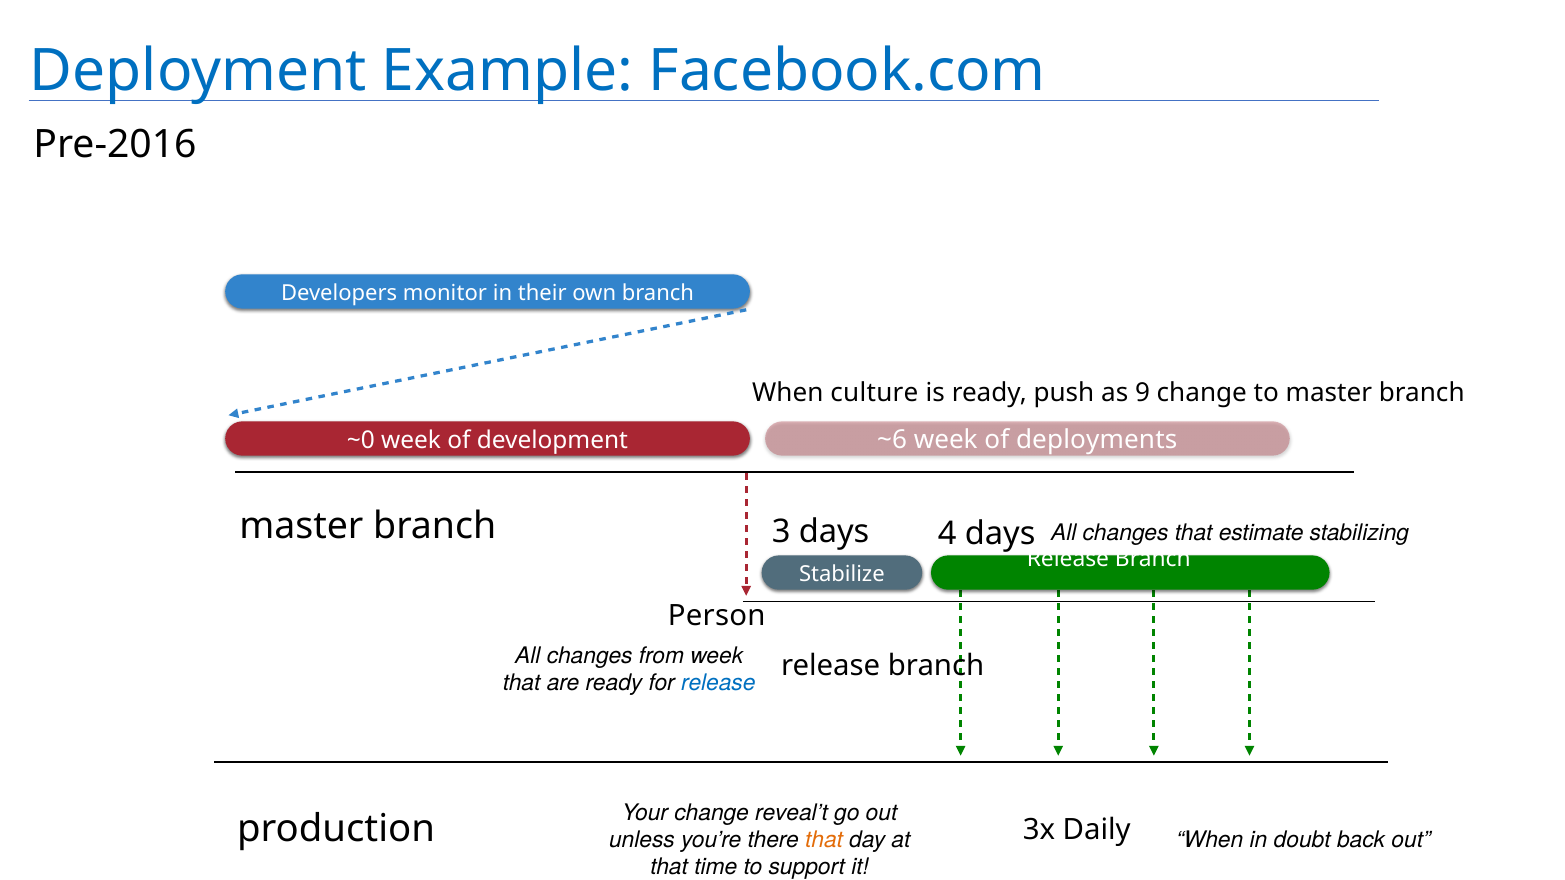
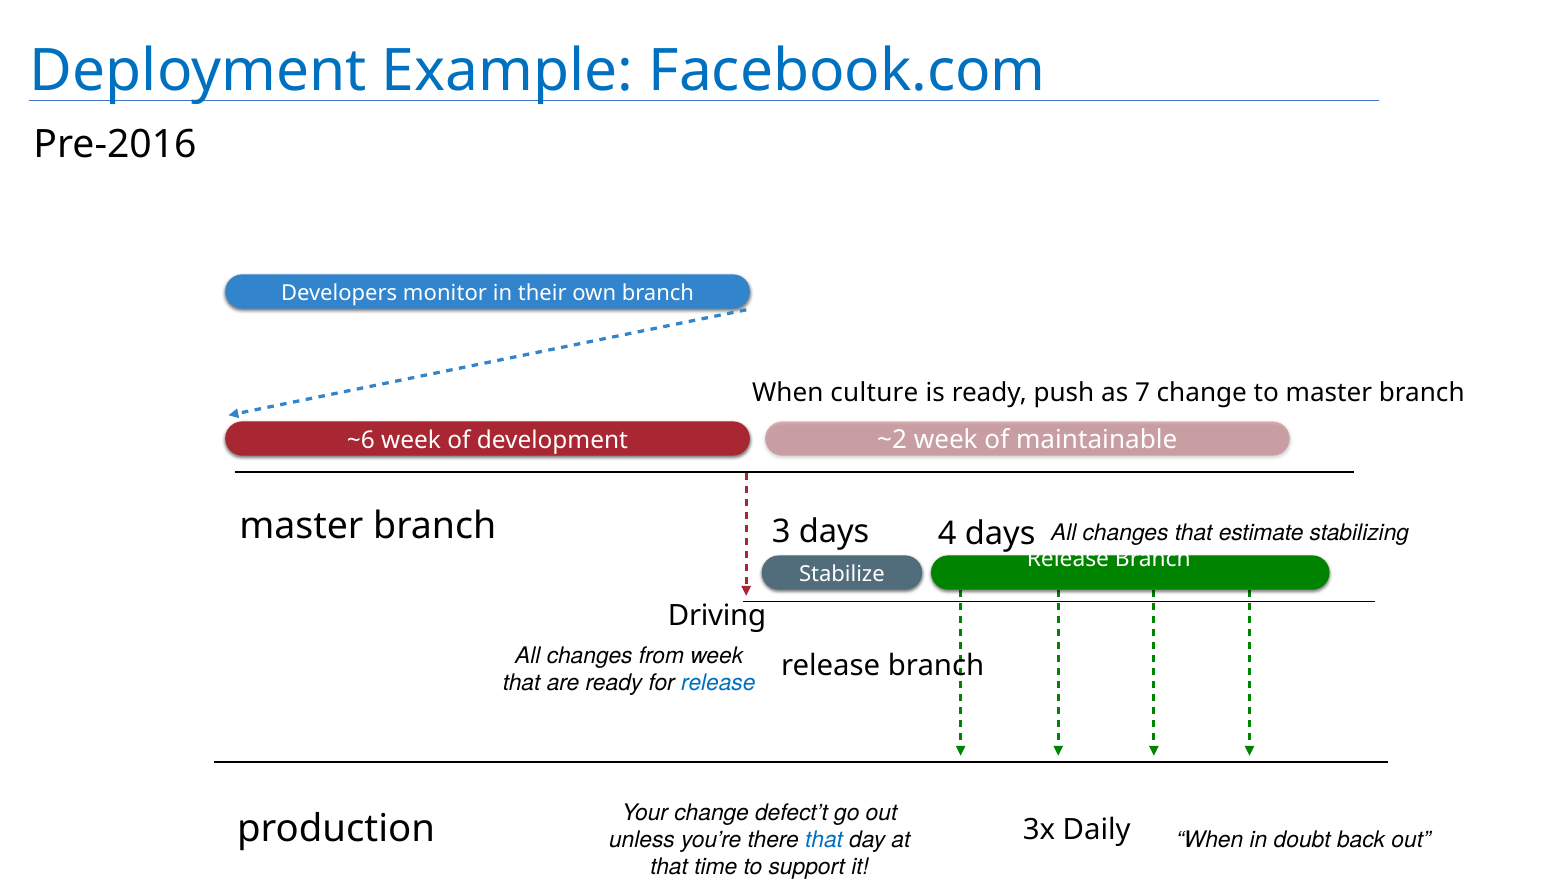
9: 9 -> 7 (1142, 393)
~6: ~6 -> ~2 (892, 440)
deployments: deployments -> maintainable (1097, 440)
~0: ~0 -> ~6 (361, 440)
Person: Person -> Driving (717, 616)
reveal’t: reveal’t -> defect’t (792, 813)
that colour: orange -> blue (824, 840)
